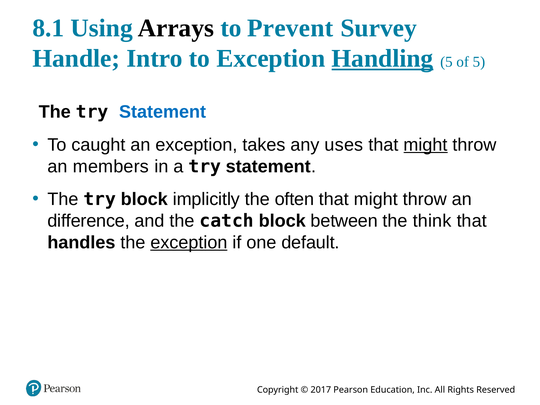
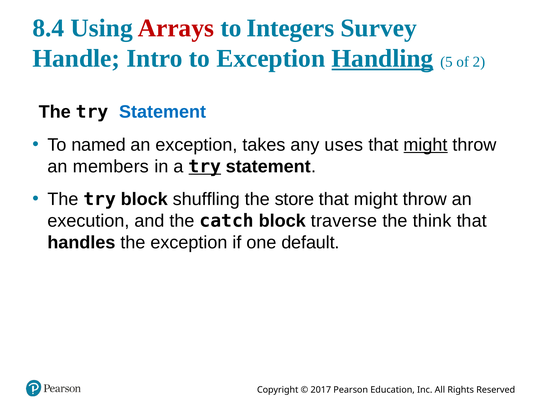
8.1: 8.1 -> 8.4 (48, 28)
Arrays colour: black -> red (176, 28)
Prevent: Prevent -> Integers (290, 28)
of 5: 5 -> 2 (479, 62)
caught: caught -> named (99, 145)
try underline: none -> present (205, 166)
implicitly: implicitly -> shuffling (206, 199)
often: often -> store (294, 199)
difference: difference -> execution (89, 221)
between: between -> traverse (344, 221)
exception underline: present -> none (189, 242)
